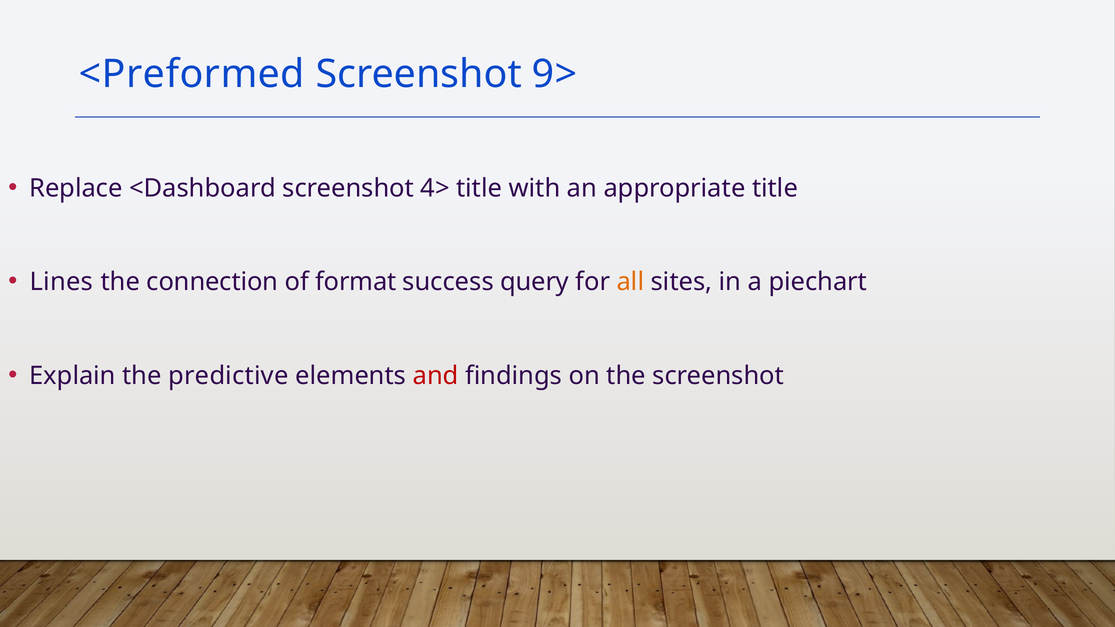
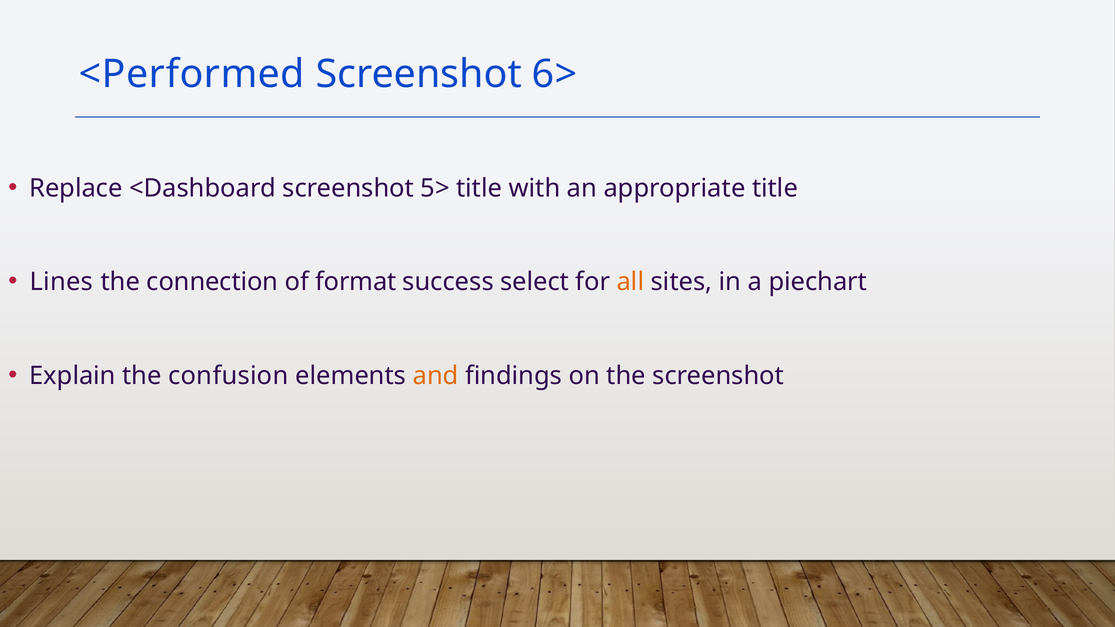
<Preformed: <Preformed -> <Performed (192, 74)
9>: 9> -> 6> (555, 74)
4>: 4> -> 5> (435, 188)
query: query -> select (535, 282)
predictive: predictive -> confusion (228, 376)
and colour: red -> orange (436, 376)
